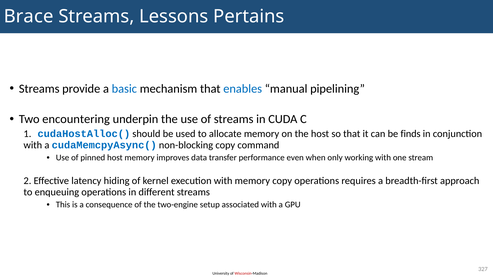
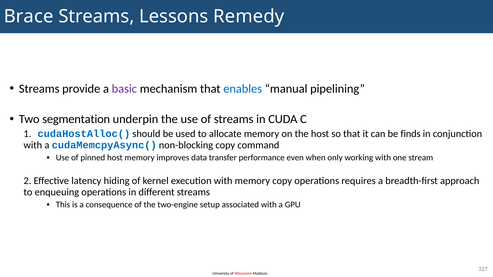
Pertains: Pertains -> Remedy (249, 17)
basic colour: blue -> purple (124, 89)
encountering: encountering -> segmentation (76, 119)
